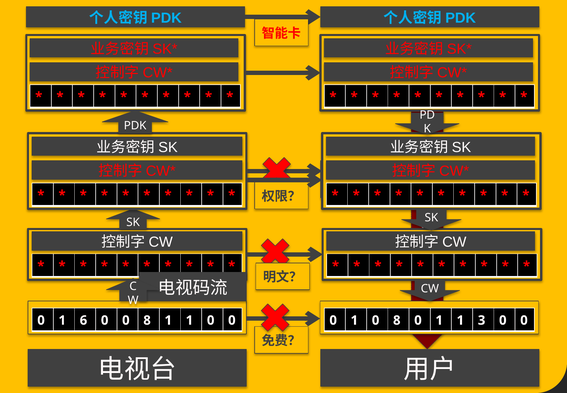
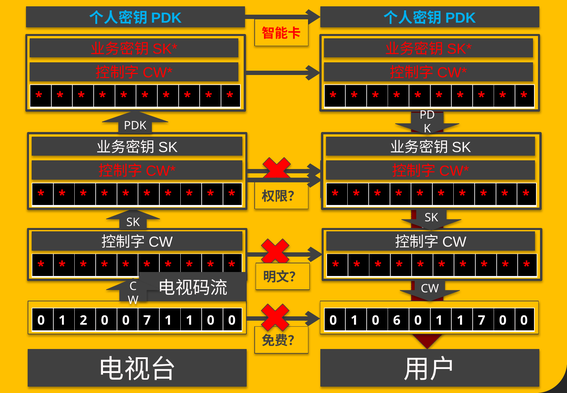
6: 6 -> 2 (83, 320)
0 0 8: 8 -> 7 (147, 320)
1 0 8: 8 -> 6 (397, 320)
1 3: 3 -> 7 (482, 320)
